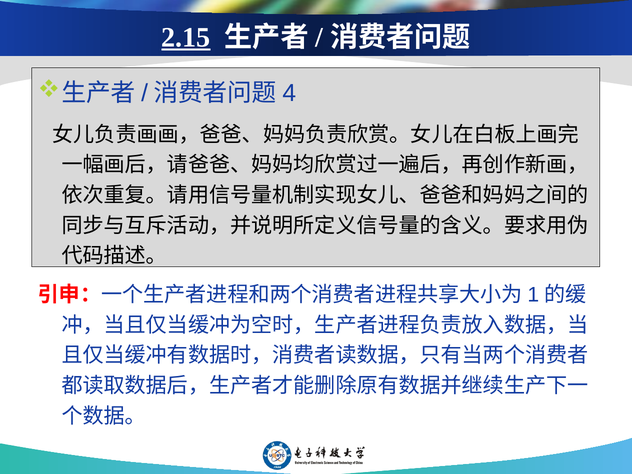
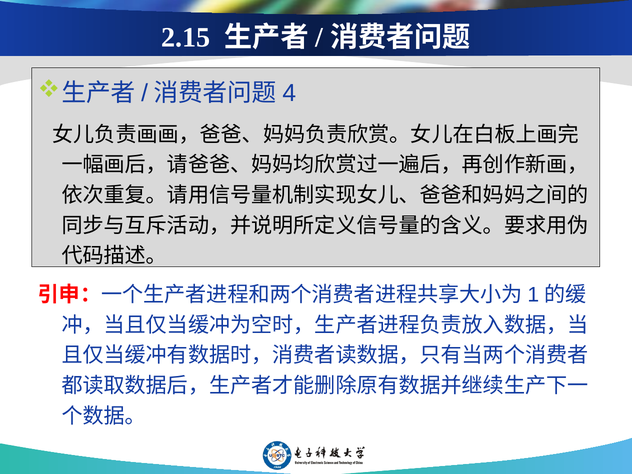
2.15 underline: present -> none (186, 37)
